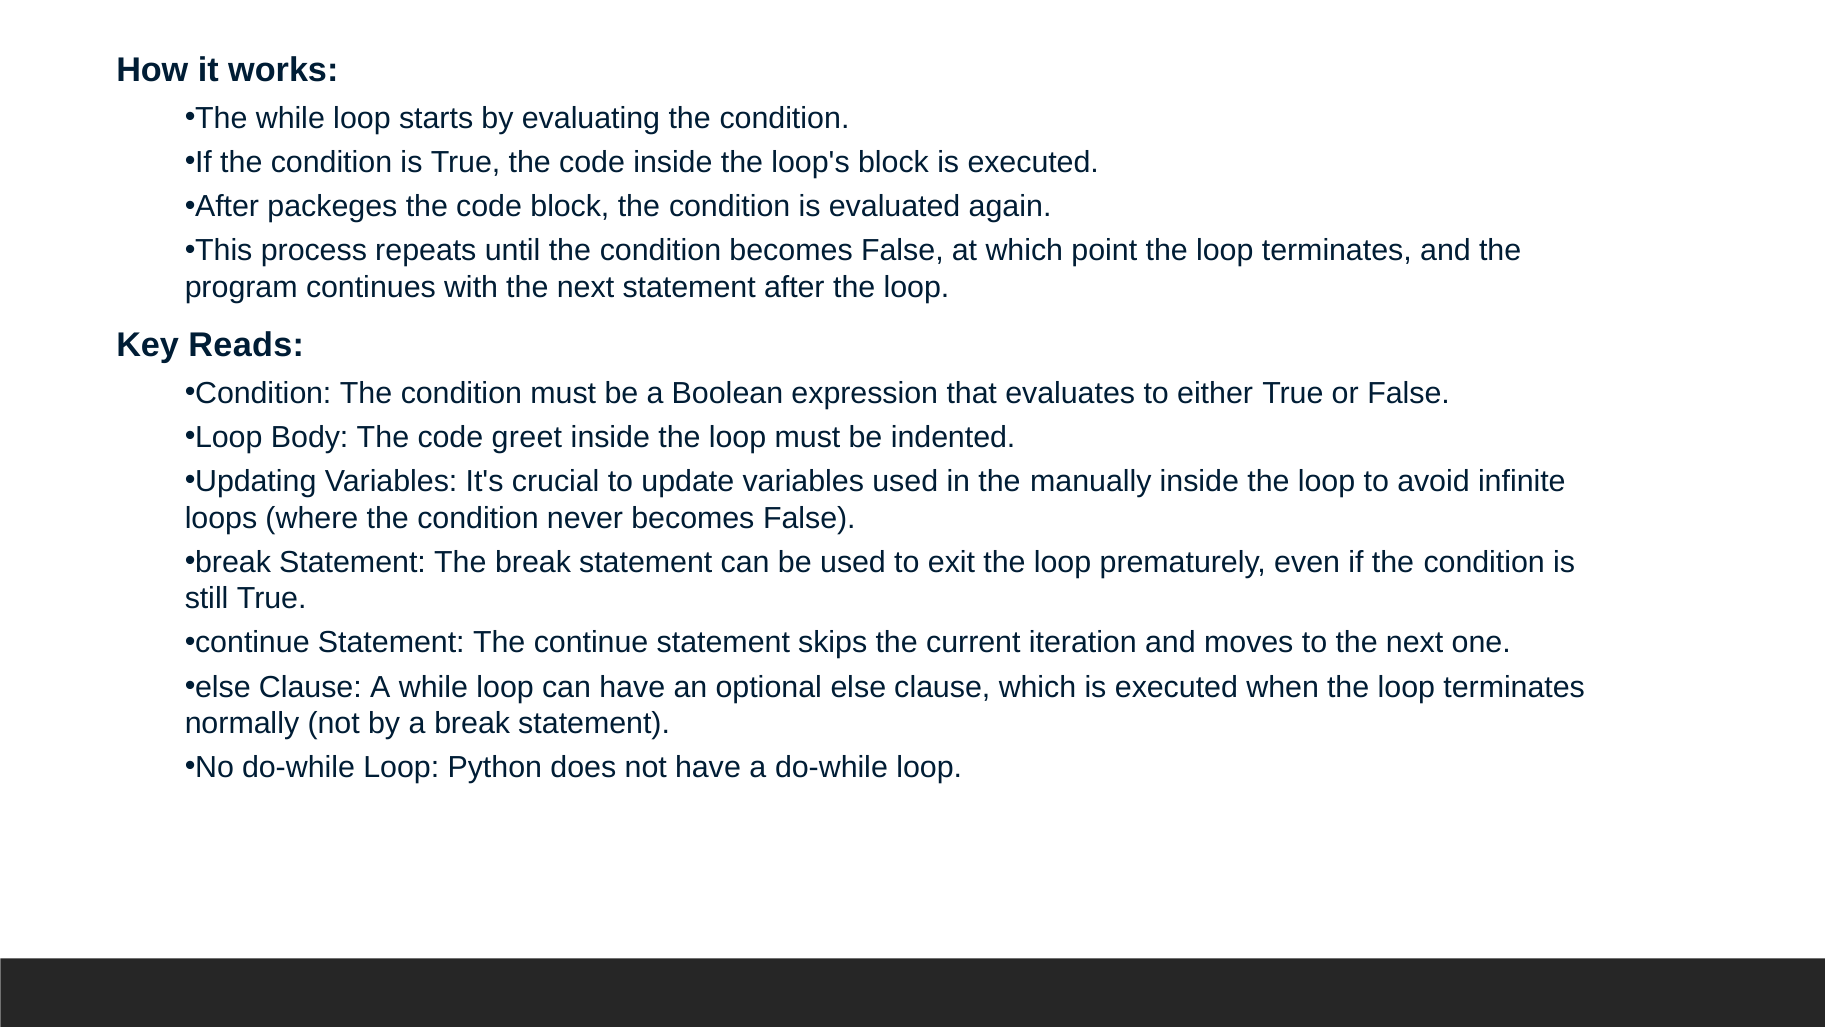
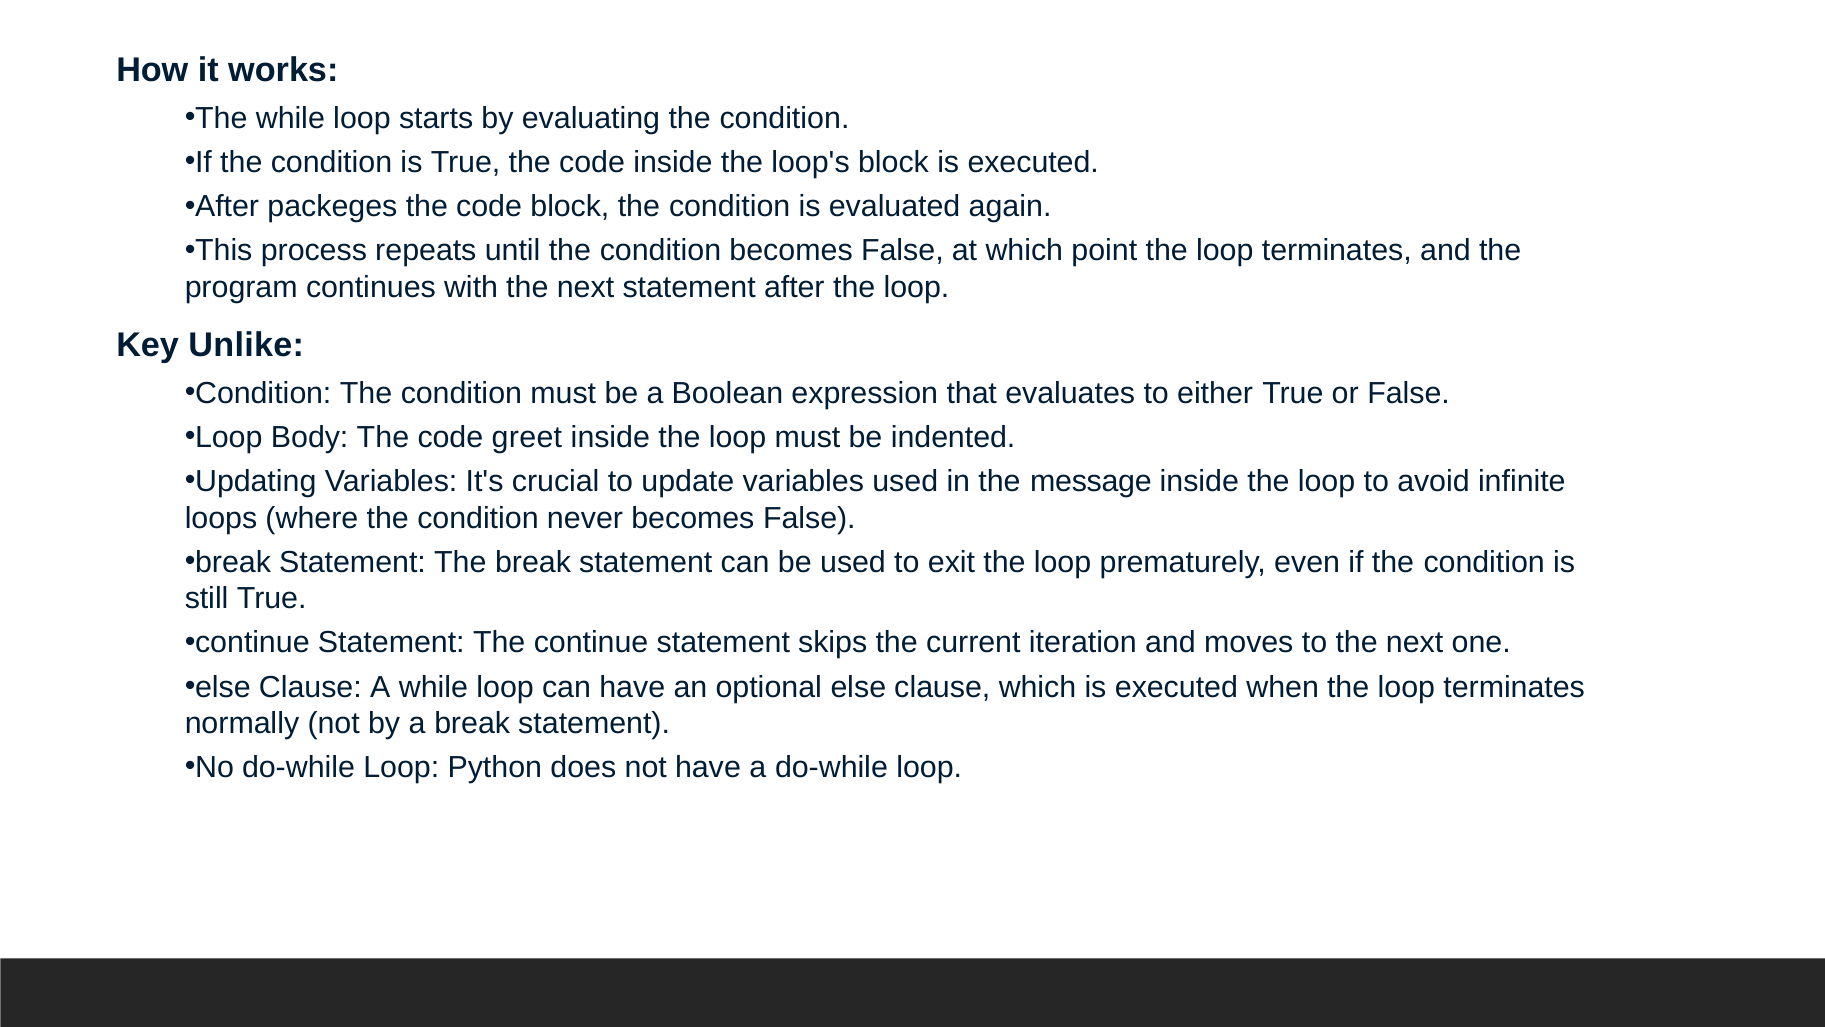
Reads: Reads -> Unlike (246, 345)
manually: manually -> message (1091, 481)
